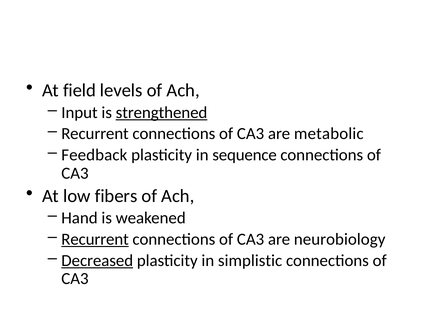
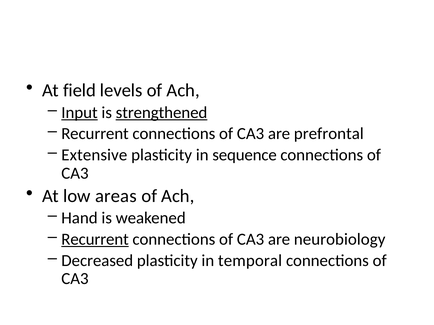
Input underline: none -> present (79, 113)
metabolic: metabolic -> prefrontal (329, 134)
Feedback: Feedback -> Extensive (94, 155)
fibers: fibers -> areas (116, 196)
Decreased underline: present -> none (97, 261)
simplistic: simplistic -> temporal (250, 261)
